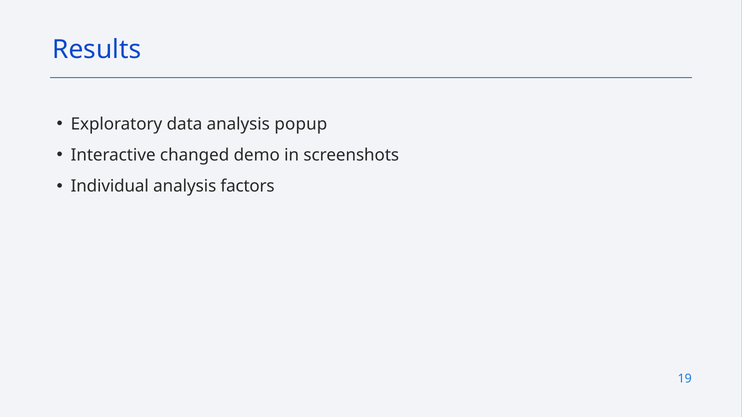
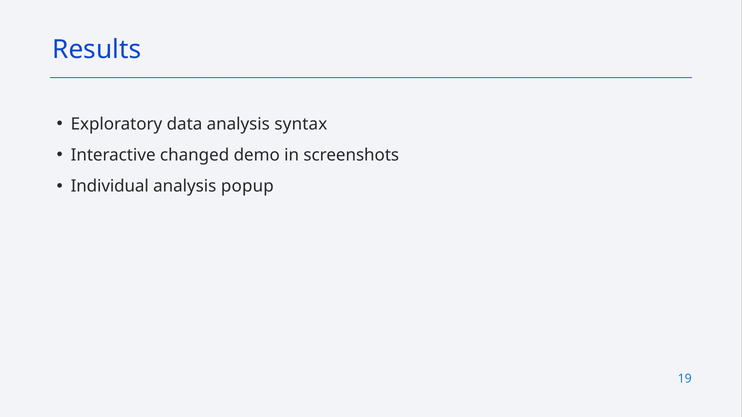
popup: popup -> syntax (301, 124)
factors: factors -> popup (247, 187)
